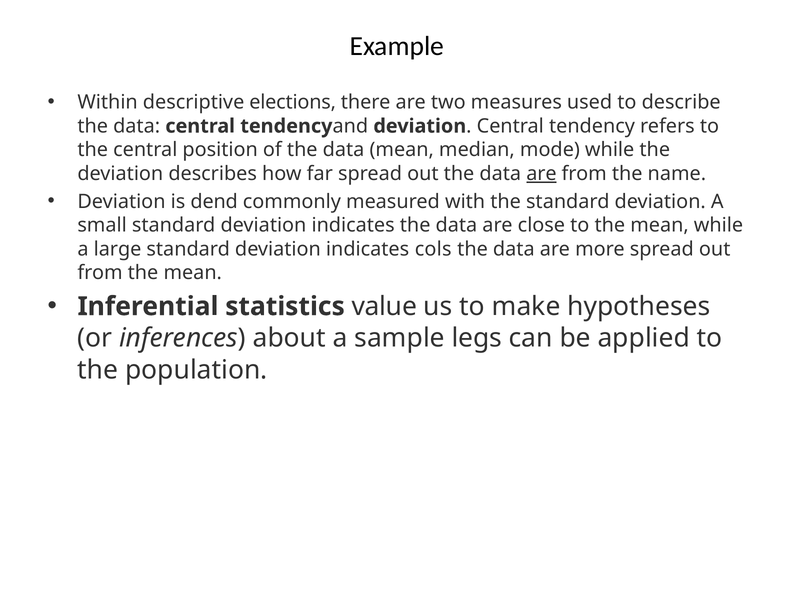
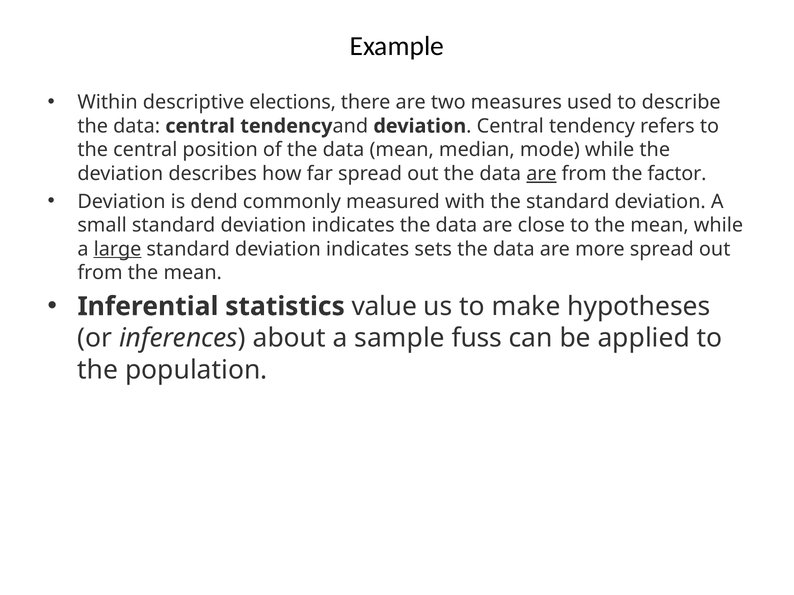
name: name -> factor (677, 174)
large underline: none -> present (118, 249)
cols: cols -> sets (433, 249)
legs: legs -> fuss (477, 338)
